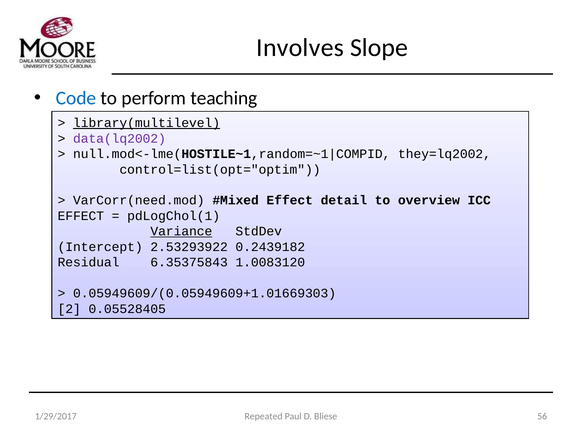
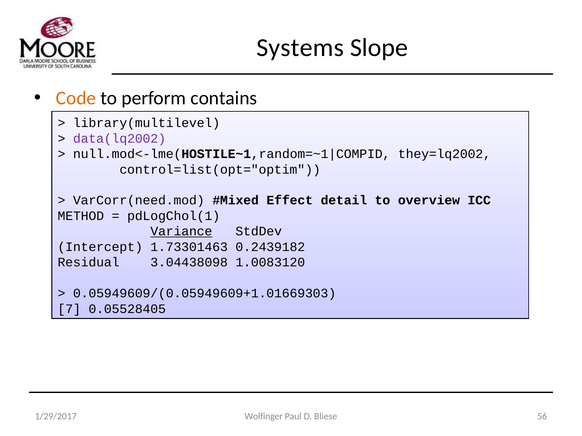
Involves: Involves -> Systems (300, 48)
Code colour: blue -> orange (76, 98)
teaching: teaching -> contains (224, 98)
library(multilevel underline: present -> none (147, 123)
EFFECT: EFFECT -> METHOD (81, 216)
2.53293922: 2.53293922 -> 1.73301463 (189, 247)
6.35375843: 6.35375843 -> 3.04438098 (189, 263)
2: 2 -> 7 (69, 309)
Repeated: Repeated -> Wolfinger (264, 417)
